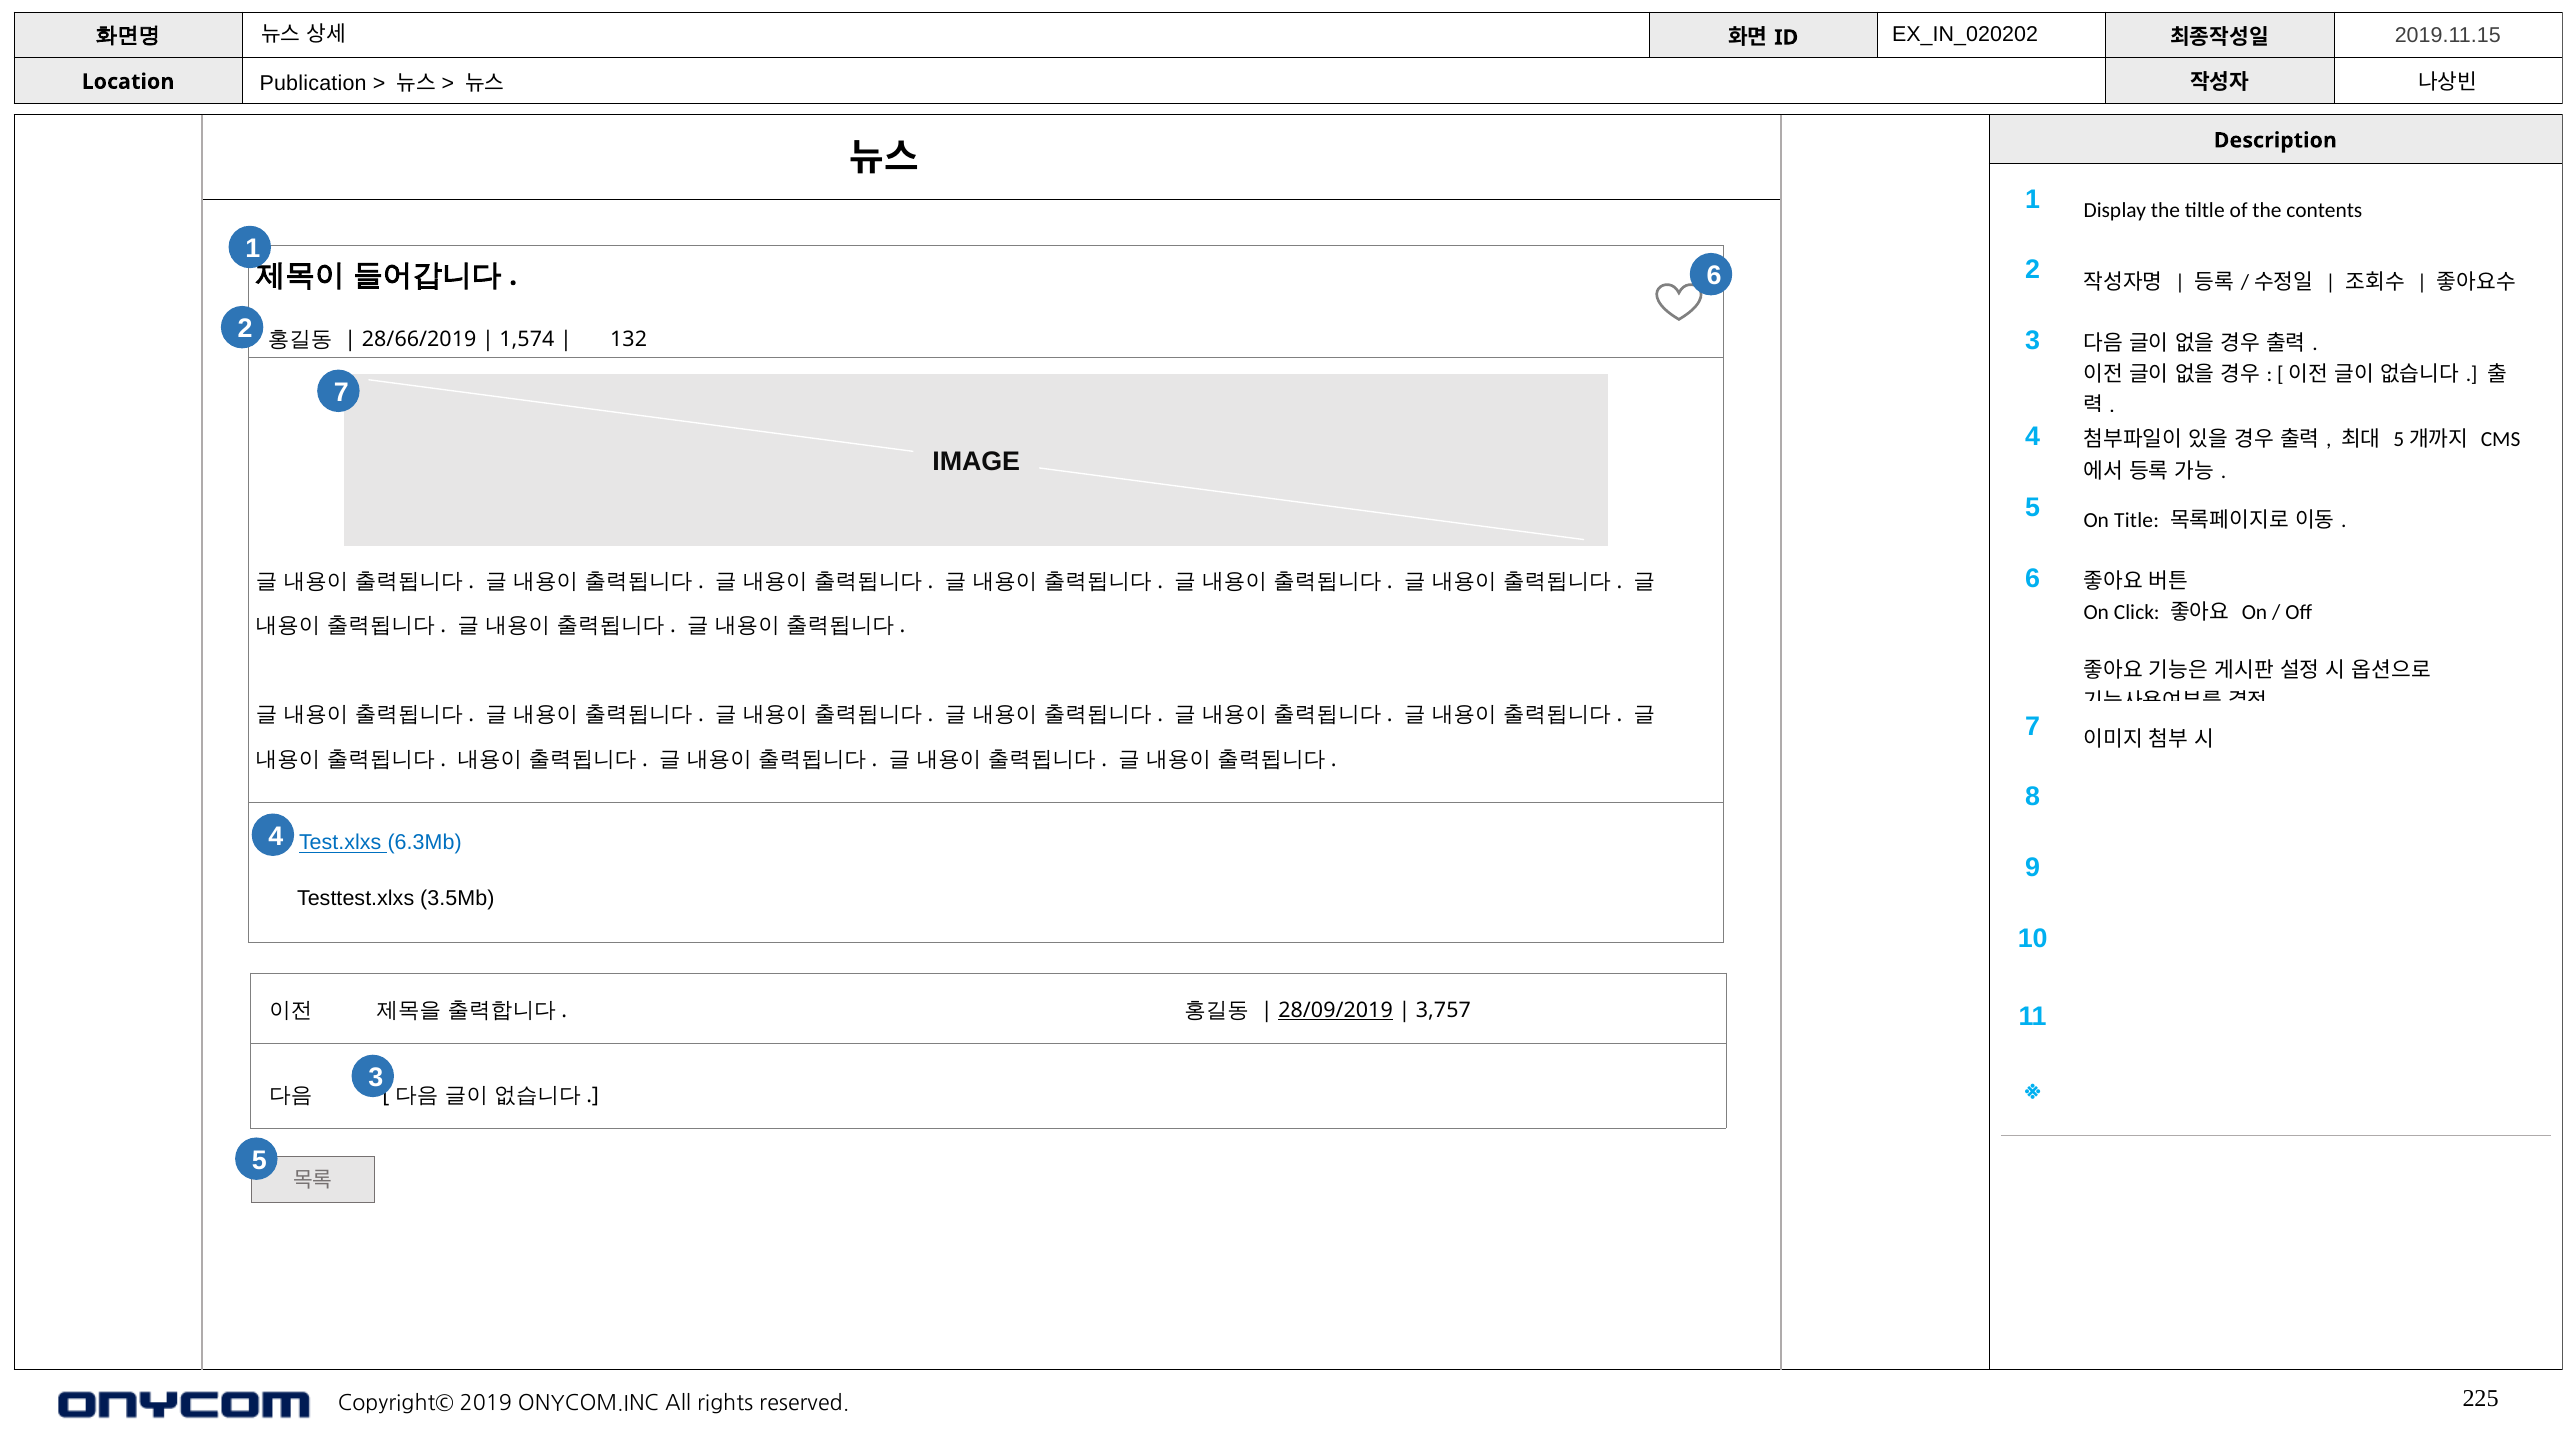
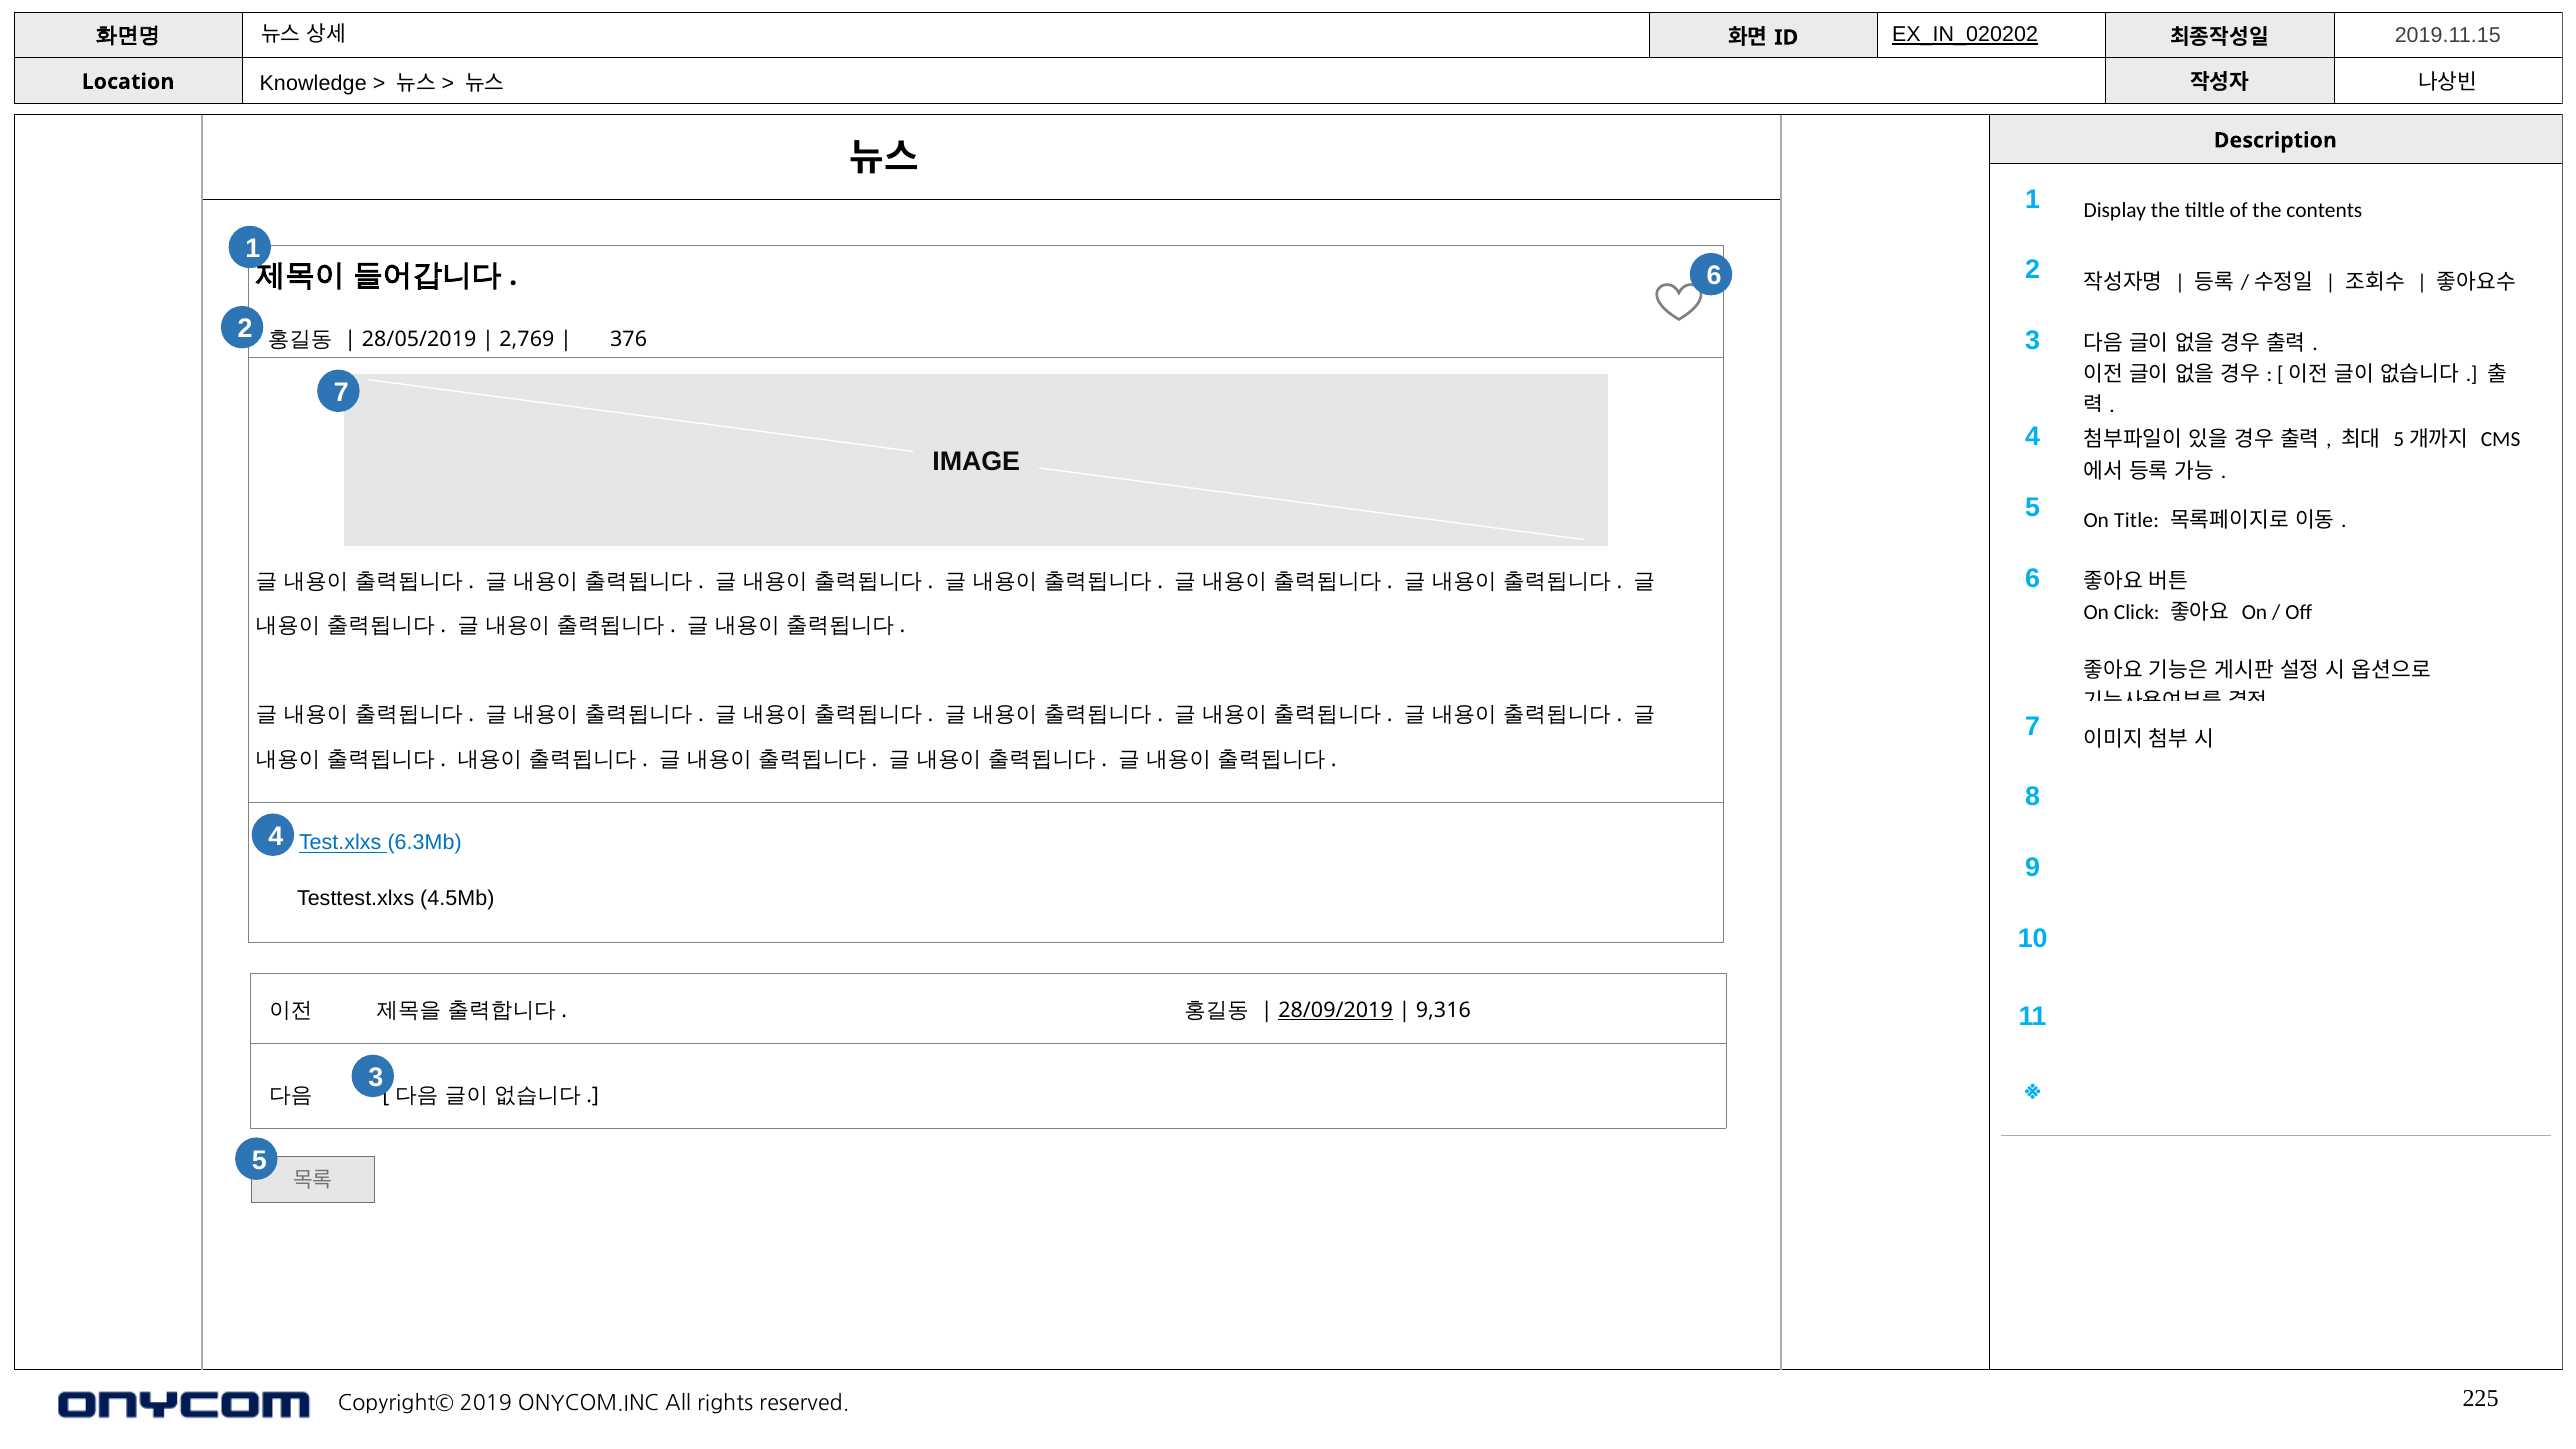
EX_IN_020202 underline: none -> present (1965, 35)
Publication: Publication -> Knowledge (313, 83)
28/66/2019: 28/66/2019 -> 28/05/2019 (419, 339)
1,574: 1,574 -> 2,769 (527, 339)
132: 132 -> 376 (629, 339)
3.5Mb: 3.5Mb -> 4.5Mb (457, 898)
3,757: 3,757 -> 9,316 (1443, 1010)
